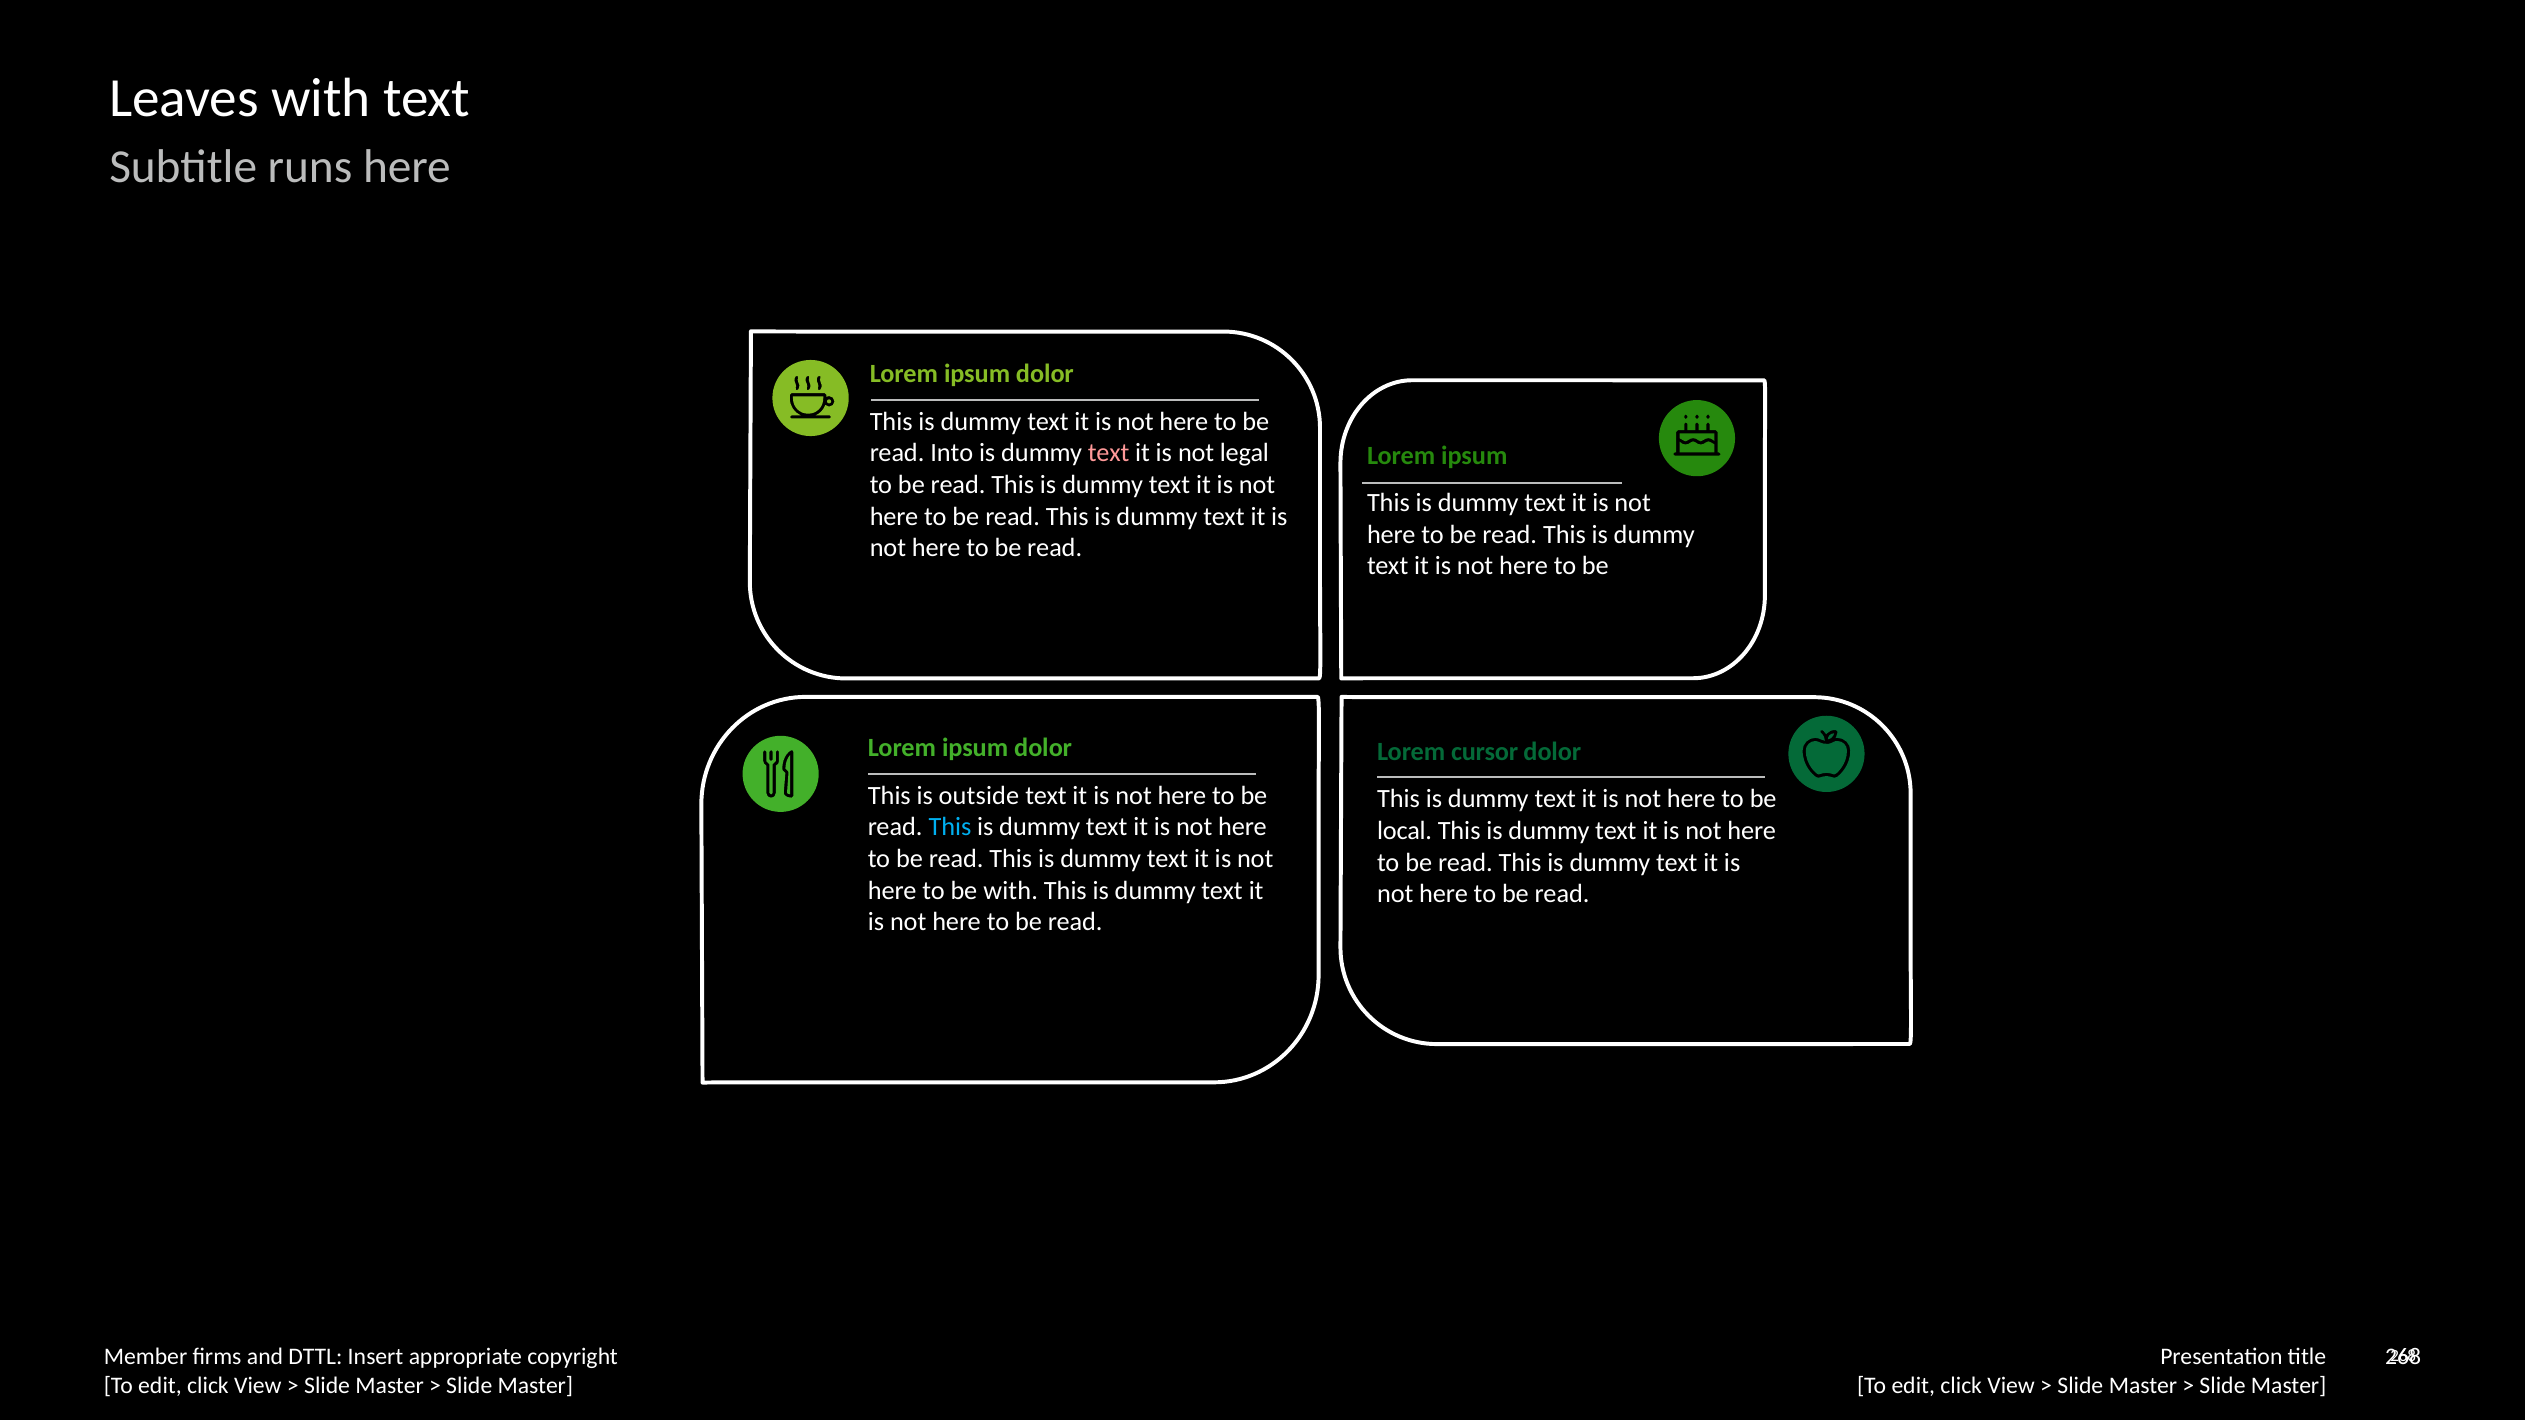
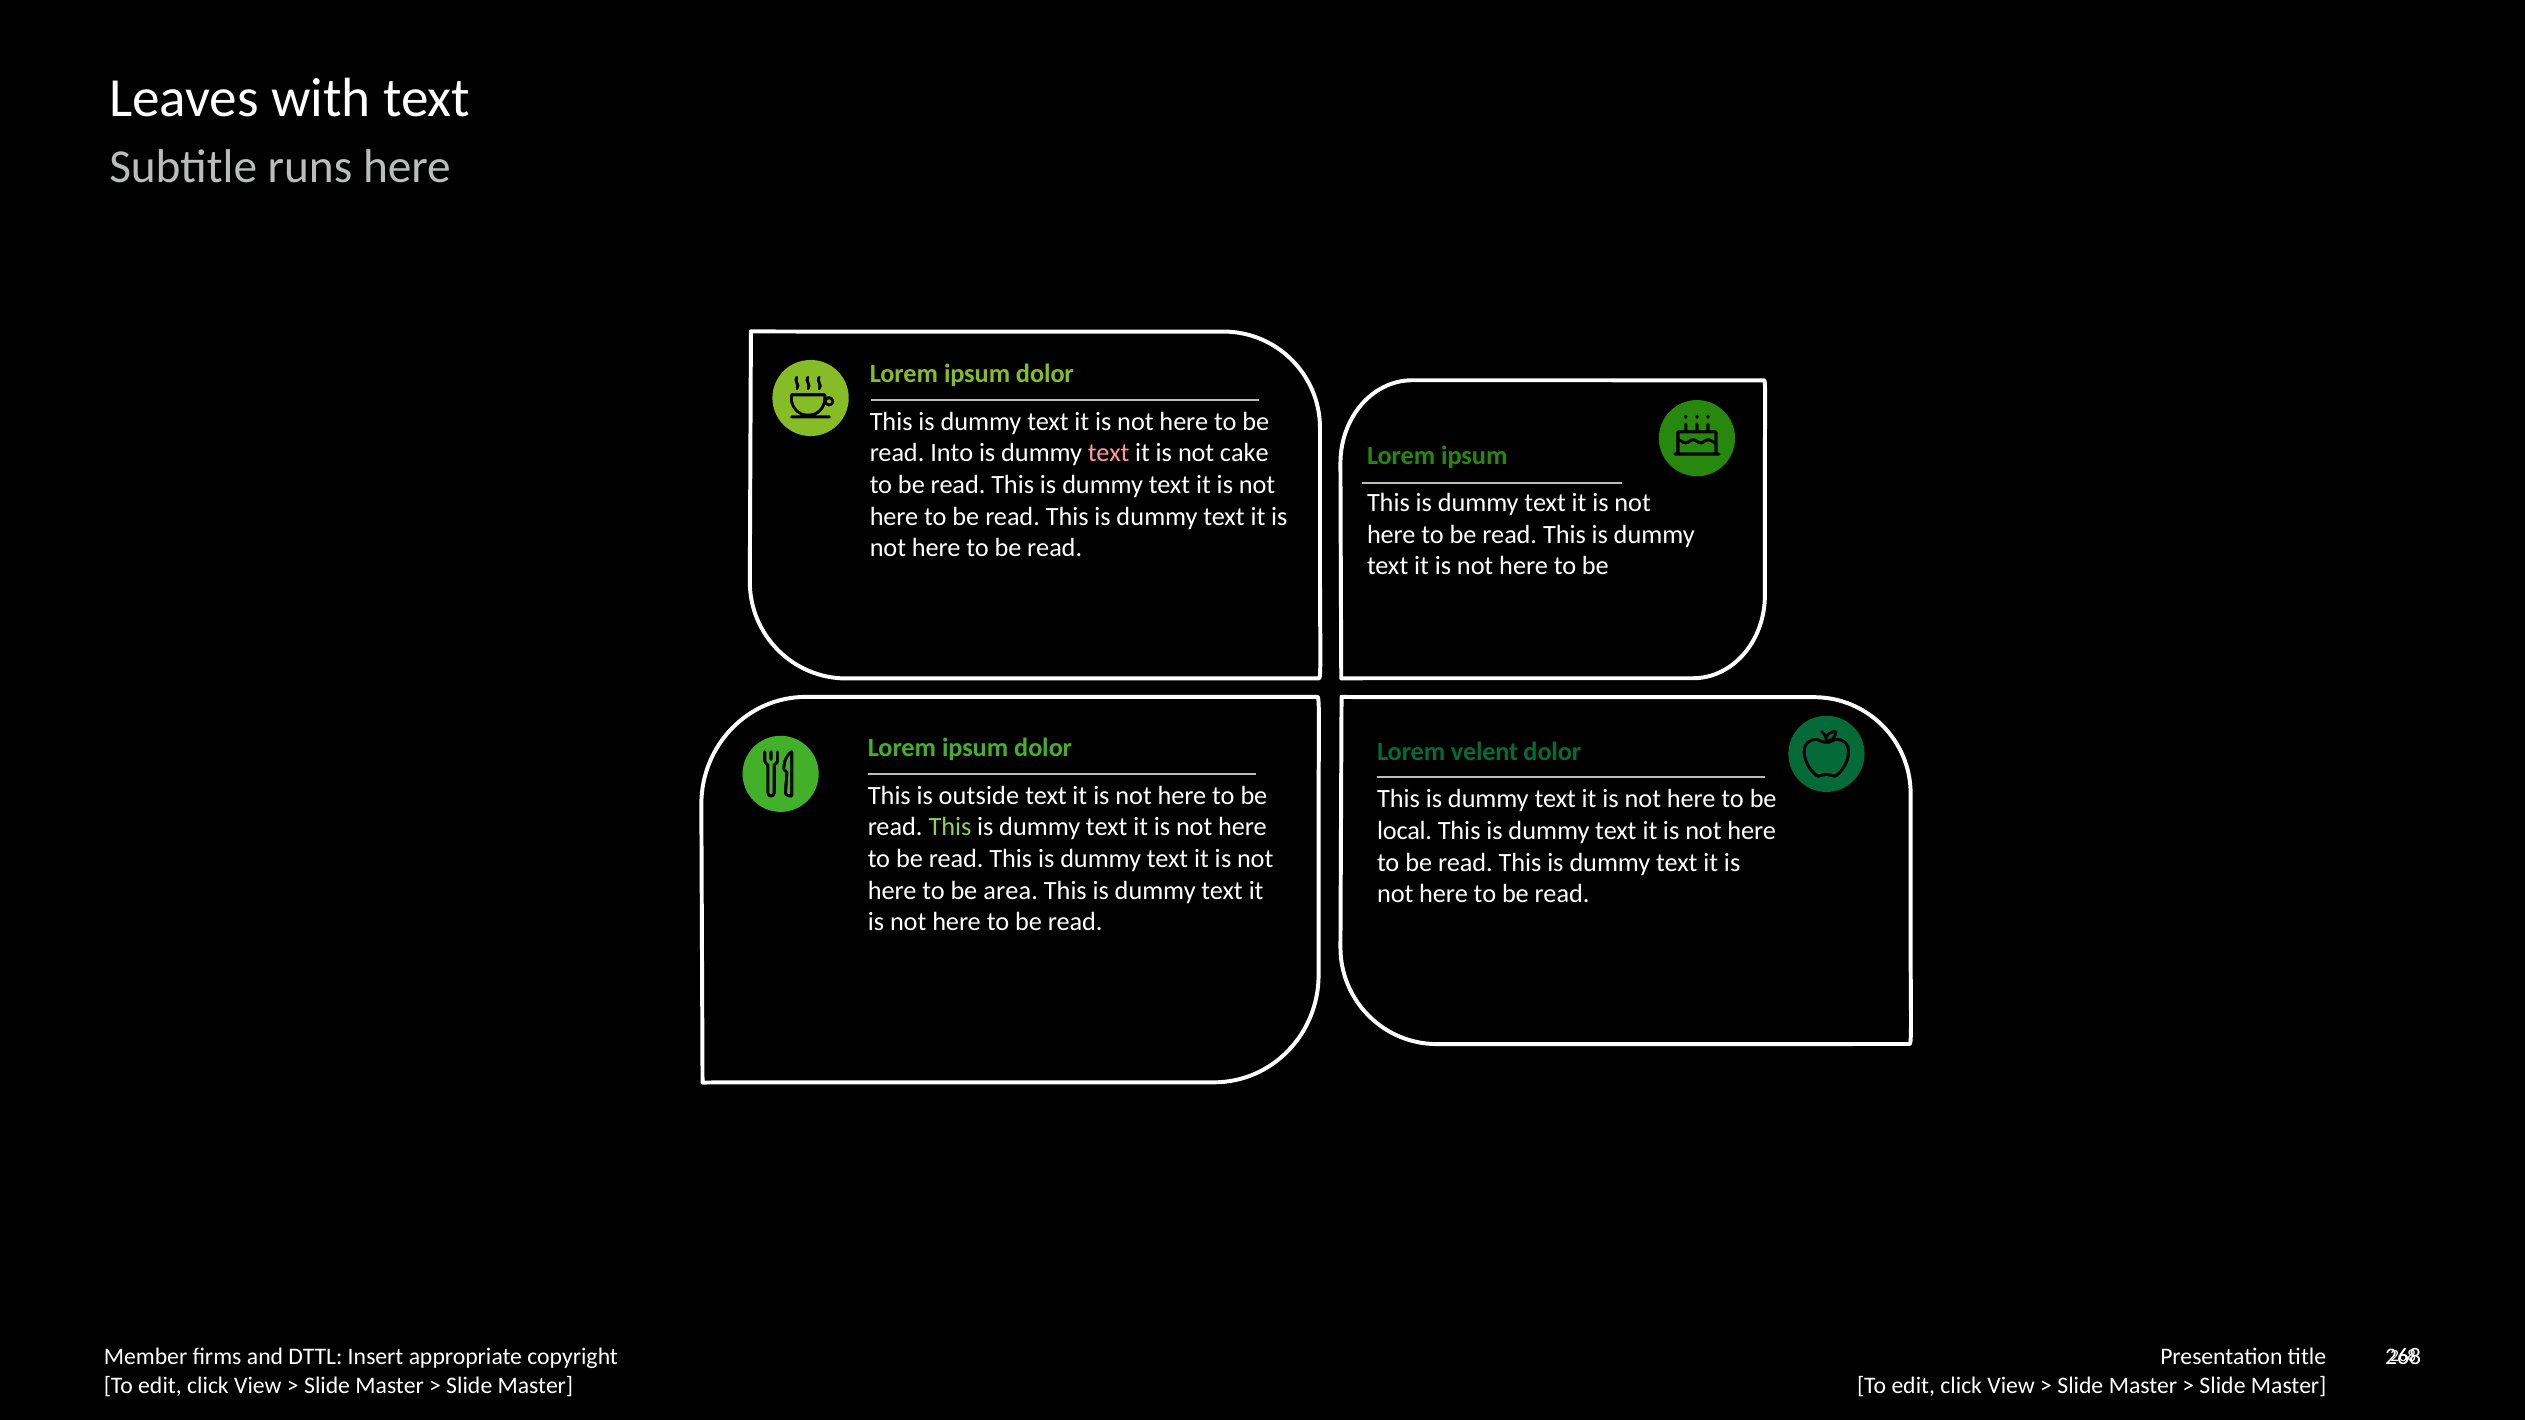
legal: legal -> cake (1244, 453)
cursor: cursor -> velent (1485, 752)
This colour: light blue -> light green (950, 827)
be with: with -> area (1011, 891)
